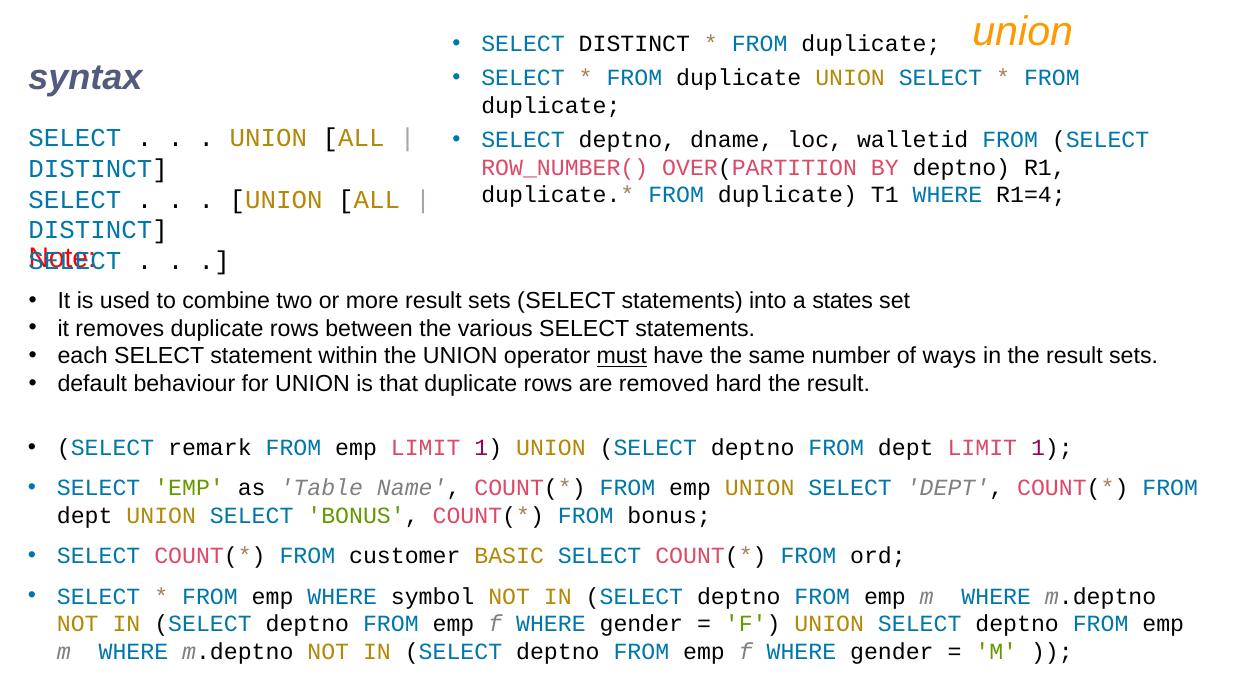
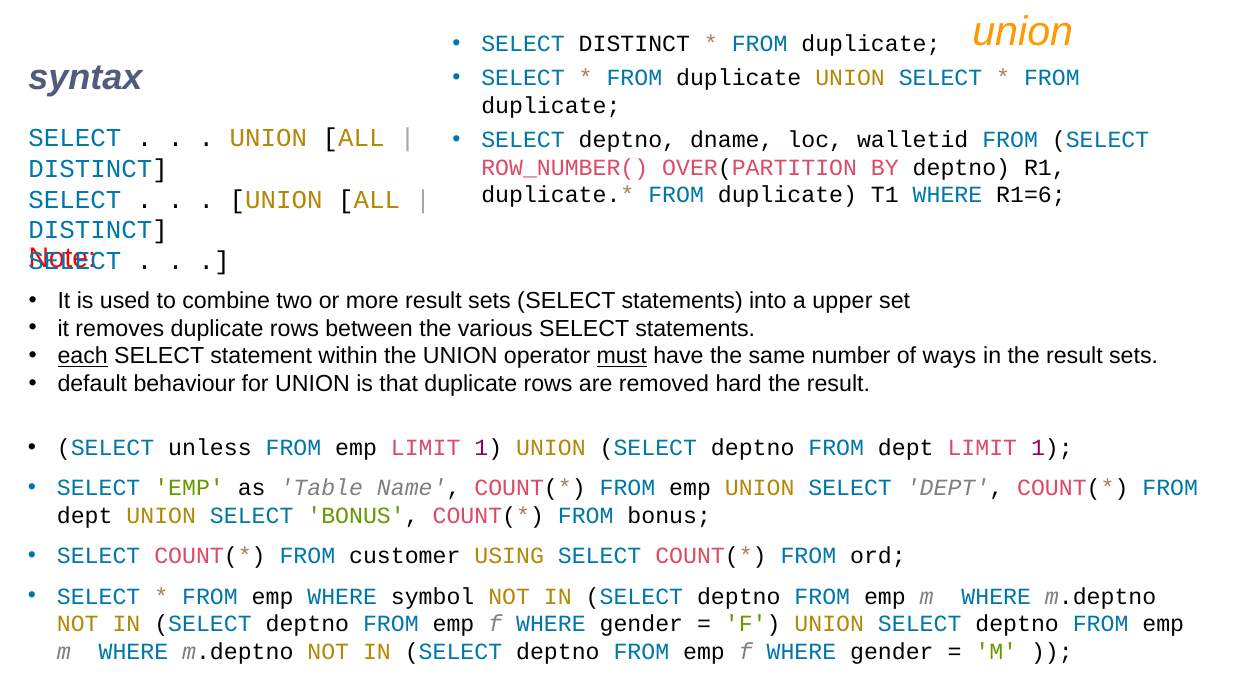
R1=4: R1=4 -> R1=6 (1031, 195)
states: states -> upper (842, 301)
each underline: none -> present (83, 356)
remark: remark -> unless (210, 448)
BASIC: BASIC -> USING (509, 556)
